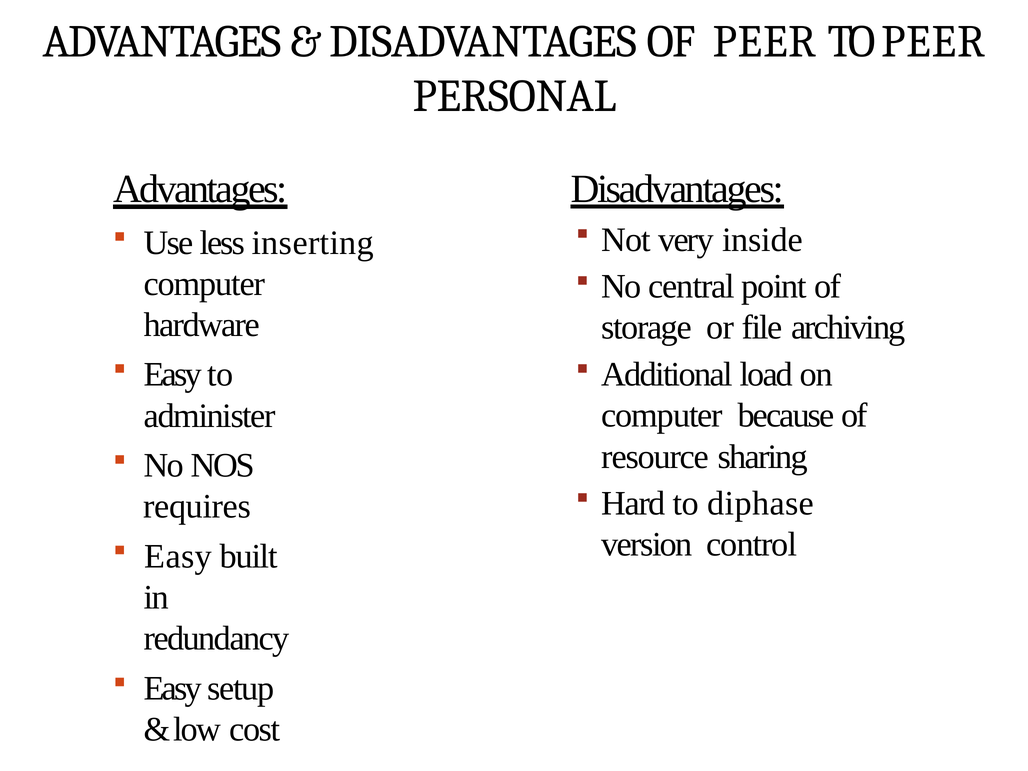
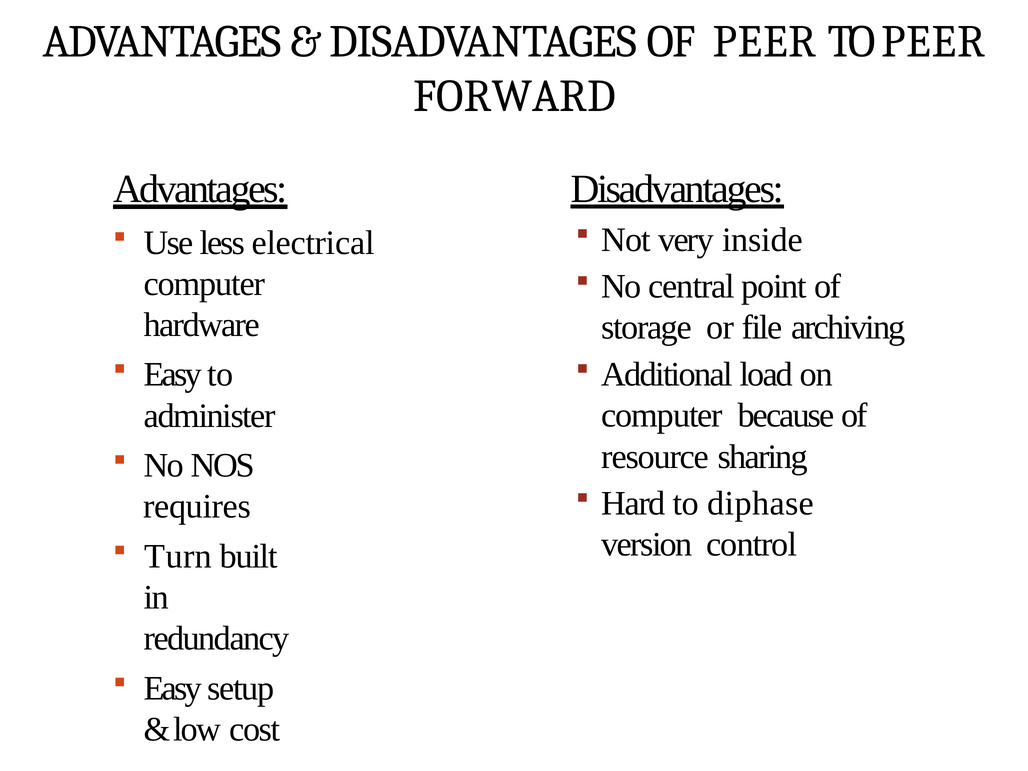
PERSONAL: PERSONAL -> FORWARD (514, 96)
inserting: inserting -> electrical (313, 243)
Easy: Easy -> Turn (178, 556)
